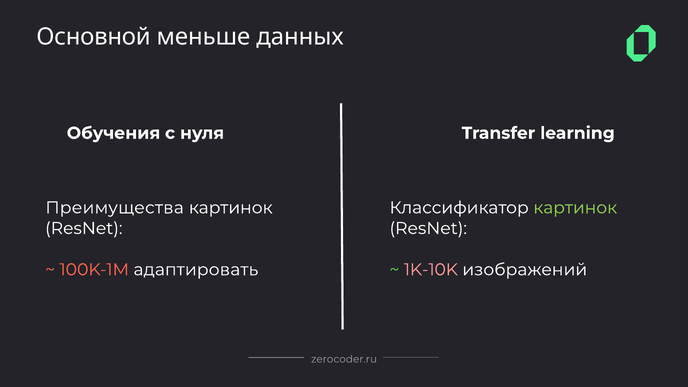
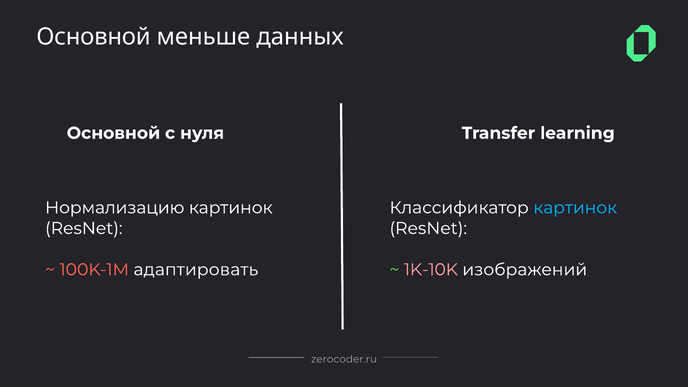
Обучения: Обучения -> Основной (113, 133)
Преимущества: Преимущества -> Нормализацию (115, 208)
картинок colour: light green -> light blue (575, 208)
